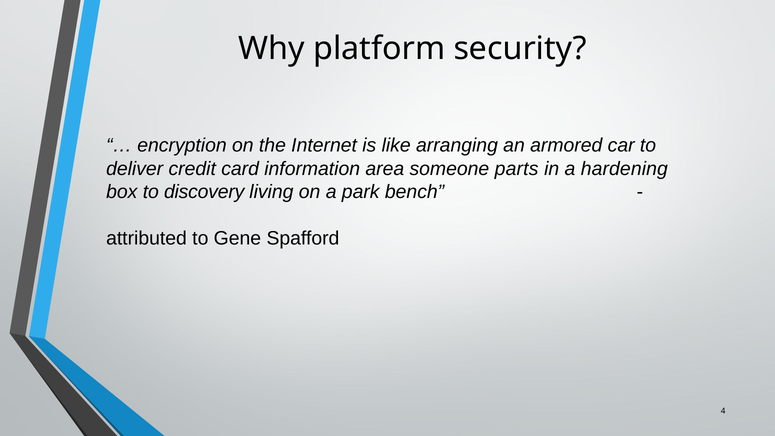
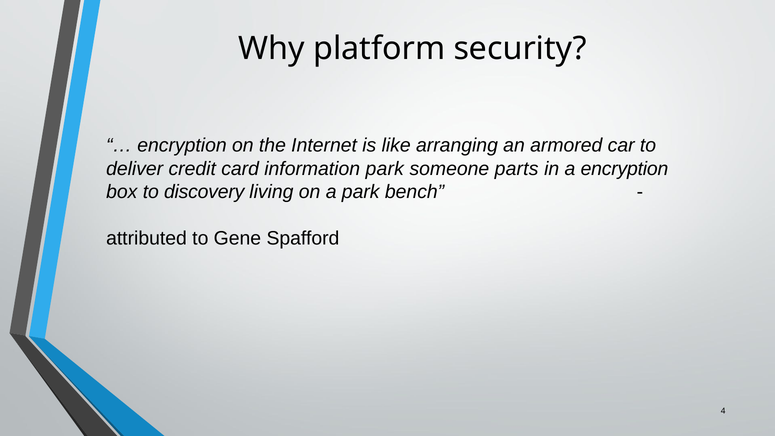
information area: area -> park (385, 169)
a hardening: hardening -> encryption (624, 169)
